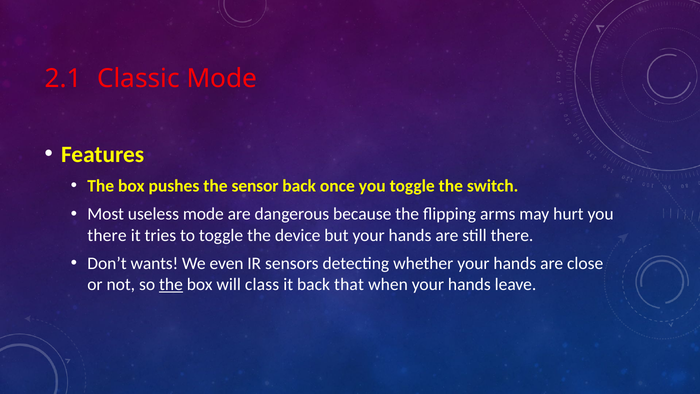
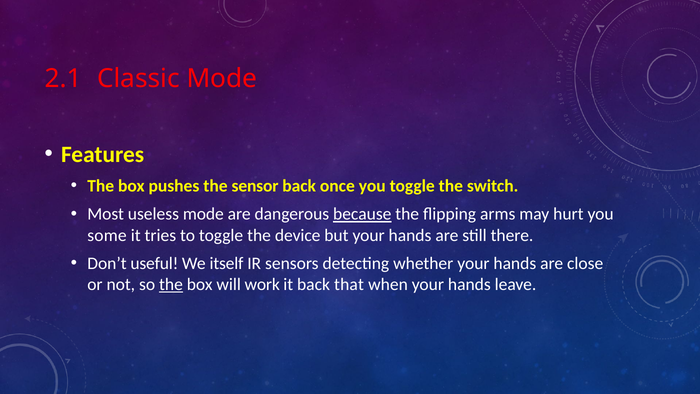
because underline: none -> present (362, 214)
there: there -> some (107, 235)
wants: wants -> useful (154, 263)
even: even -> itself (226, 263)
class: class -> work (262, 284)
